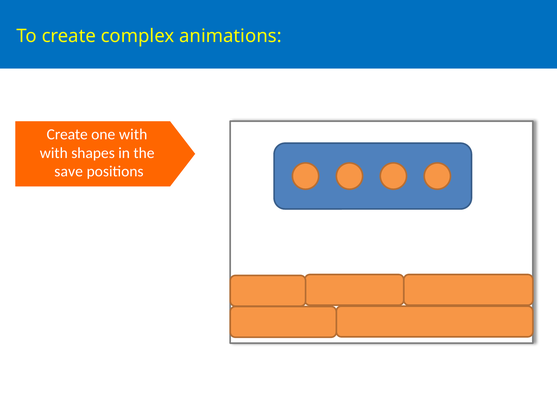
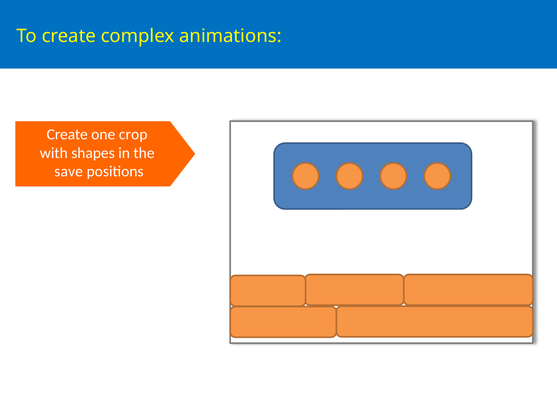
one with: with -> crop (133, 134)
